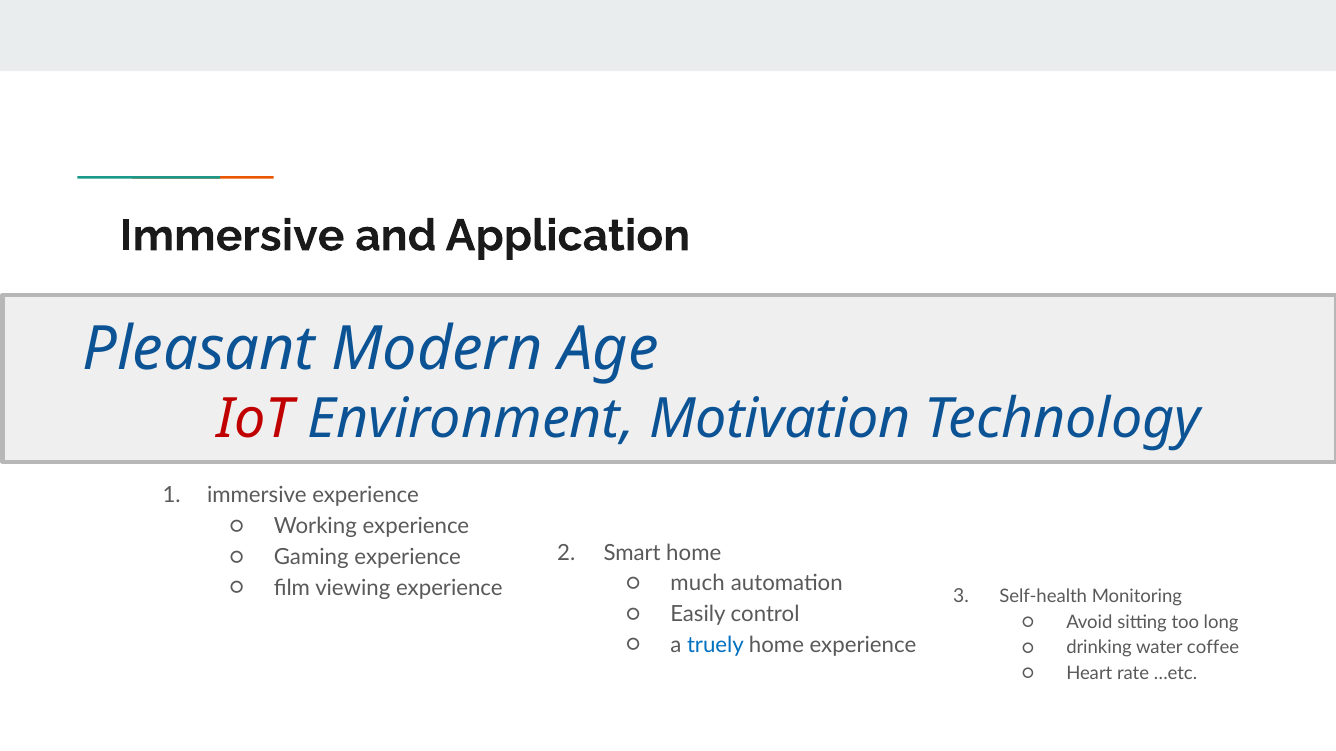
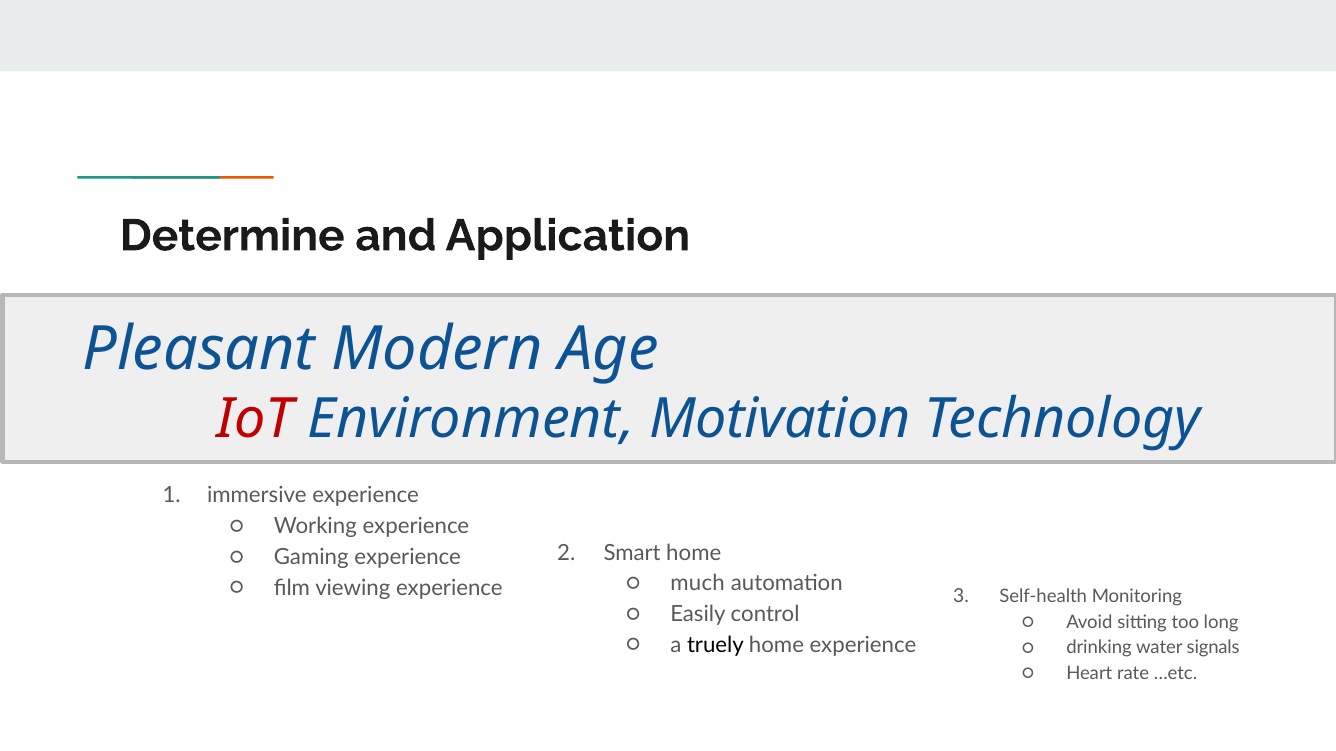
Immersive: Immersive -> Determine (232, 236)
truely colour: blue -> black (715, 645)
coffee: coffee -> signals (1213, 648)
